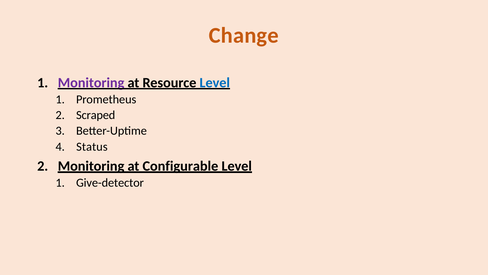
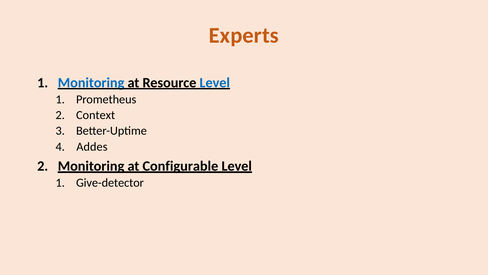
Change: Change -> Experts (244, 35)
Monitoring colour: purple -> blue (91, 82)
Scraped: Scraped -> Context (96, 115)
Status: Status -> Addes (92, 146)
